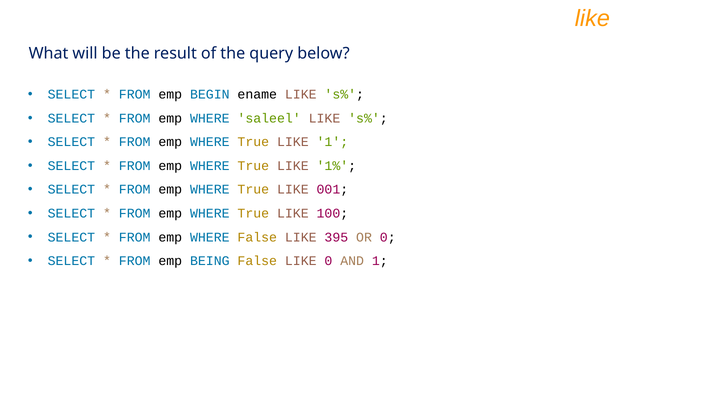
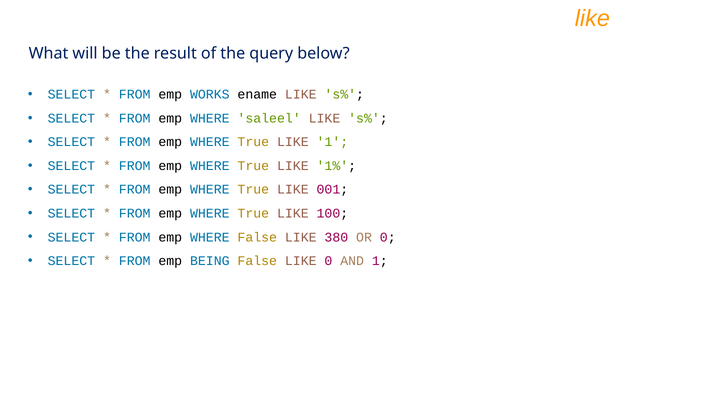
BEGIN: BEGIN -> WORKS (210, 94)
395: 395 -> 380 (336, 237)
